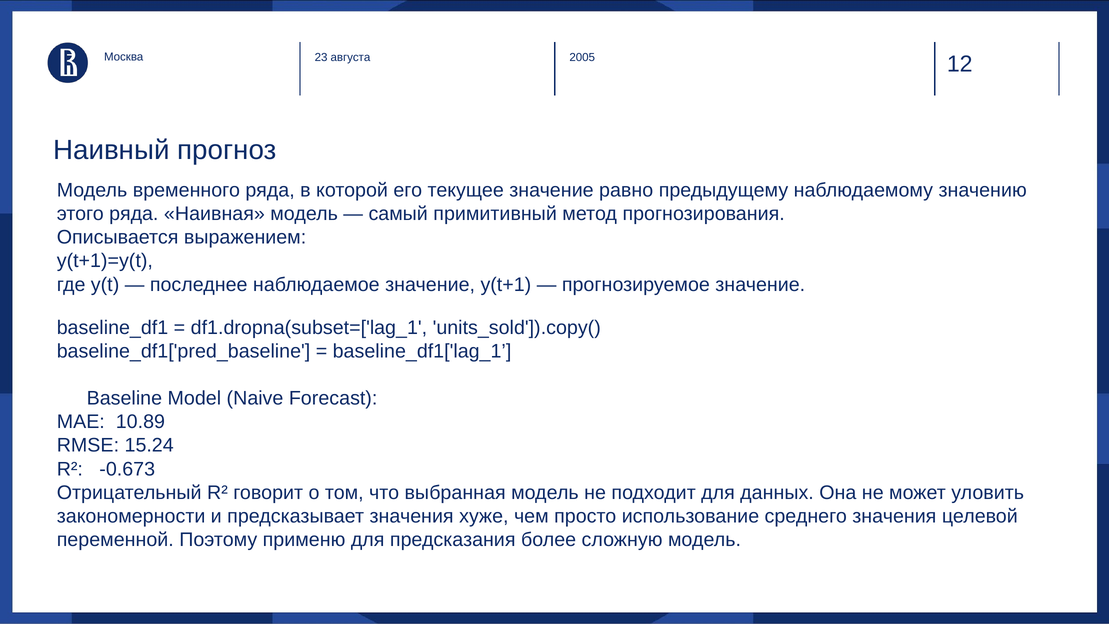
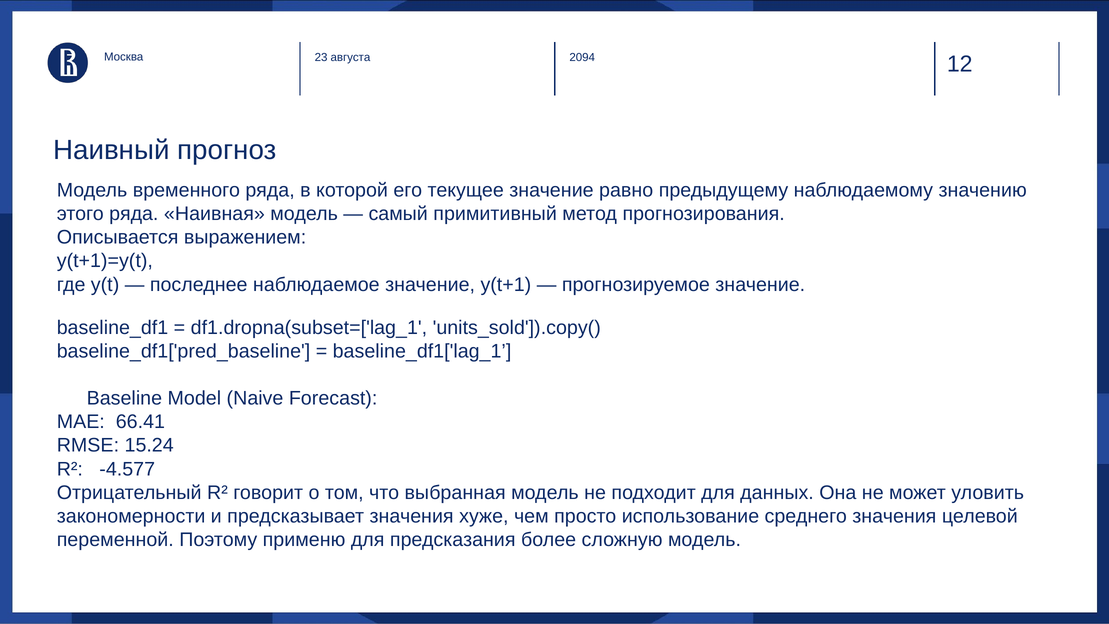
2005: 2005 -> 2094 (582, 58)
10.89: 10.89 -> 66.41 (140, 422)
-0.673: -0.673 -> -4.577 (127, 469)
